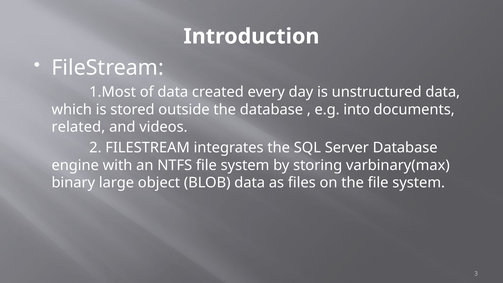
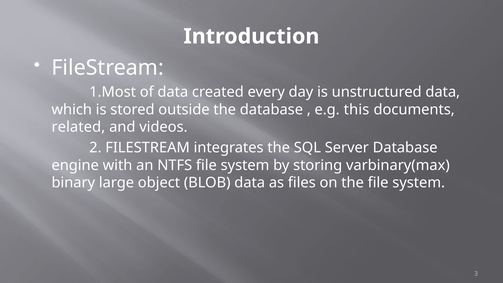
into: into -> this (357, 110)
